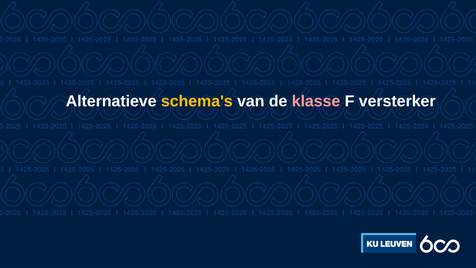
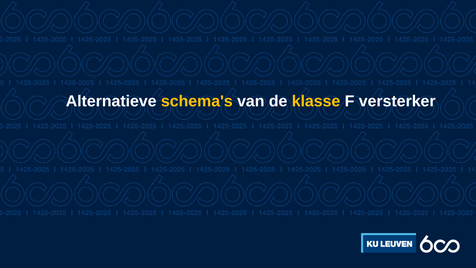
klasse colour: pink -> yellow (316, 101)
